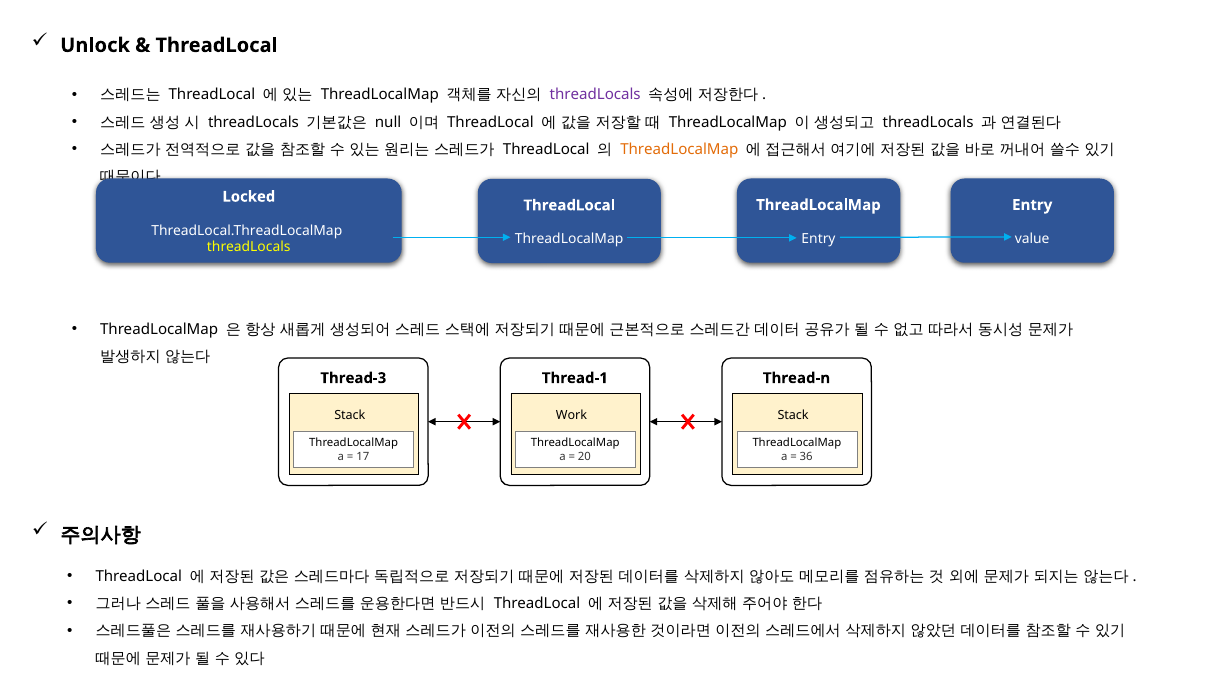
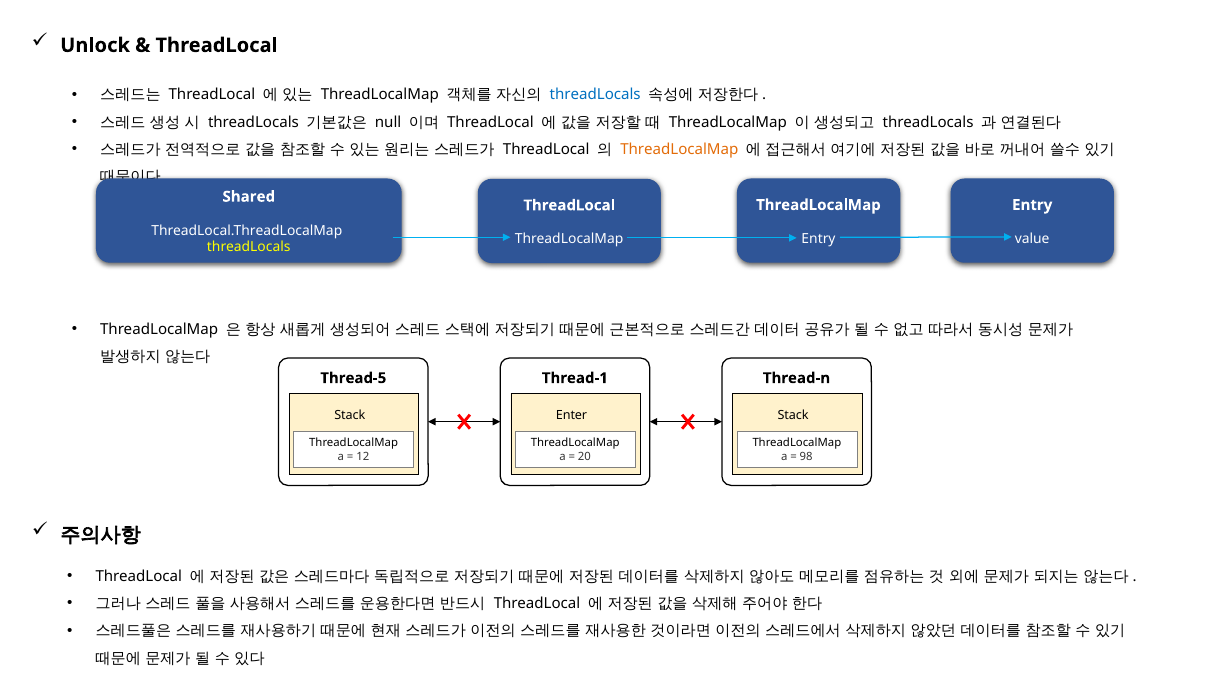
threadLocals colour: purple -> blue (595, 95)
Locked: Locked -> Shared (249, 197)
Thread-3: Thread-3 -> Thread-5 (353, 378)
Work: Work -> Enter (572, 415)
17: 17 -> 12 (363, 456)
36: 36 -> 98 (806, 456)
